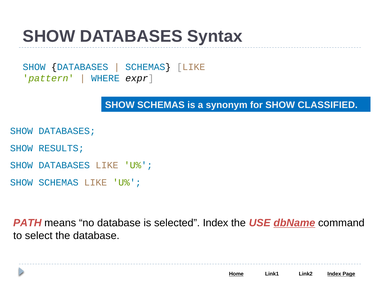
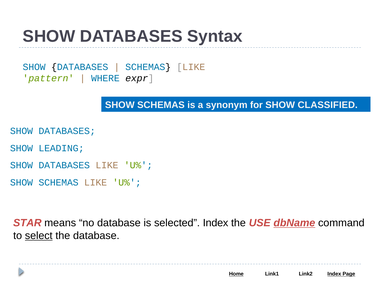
RESULTS: RESULTS -> LEADING (61, 148)
PATH: PATH -> STAR (27, 223)
select underline: none -> present (39, 236)
